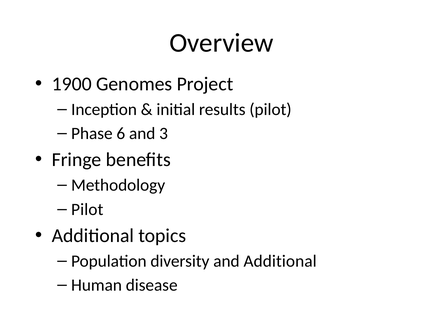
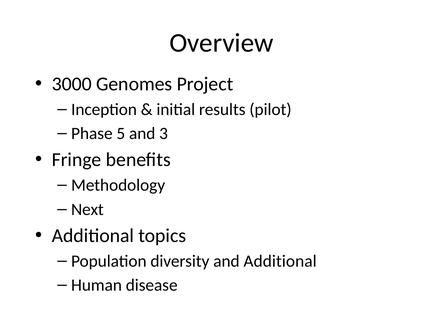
1900: 1900 -> 3000 (72, 84)
6: 6 -> 5 (121, 134)
Pilot: Pilot -> Next (87, 210)
